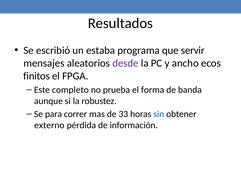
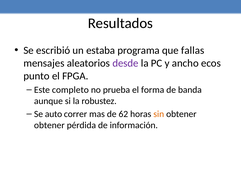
servir: servir -> fallas (193, 51)
finitos: finitos -> punto (37, 76)
para: para -> auto (54, 114)
33: 33 -> 62 (123, 114)
sin colour: blue -> orange (159, 114)
externo: externo -> obtener (49, 126)
